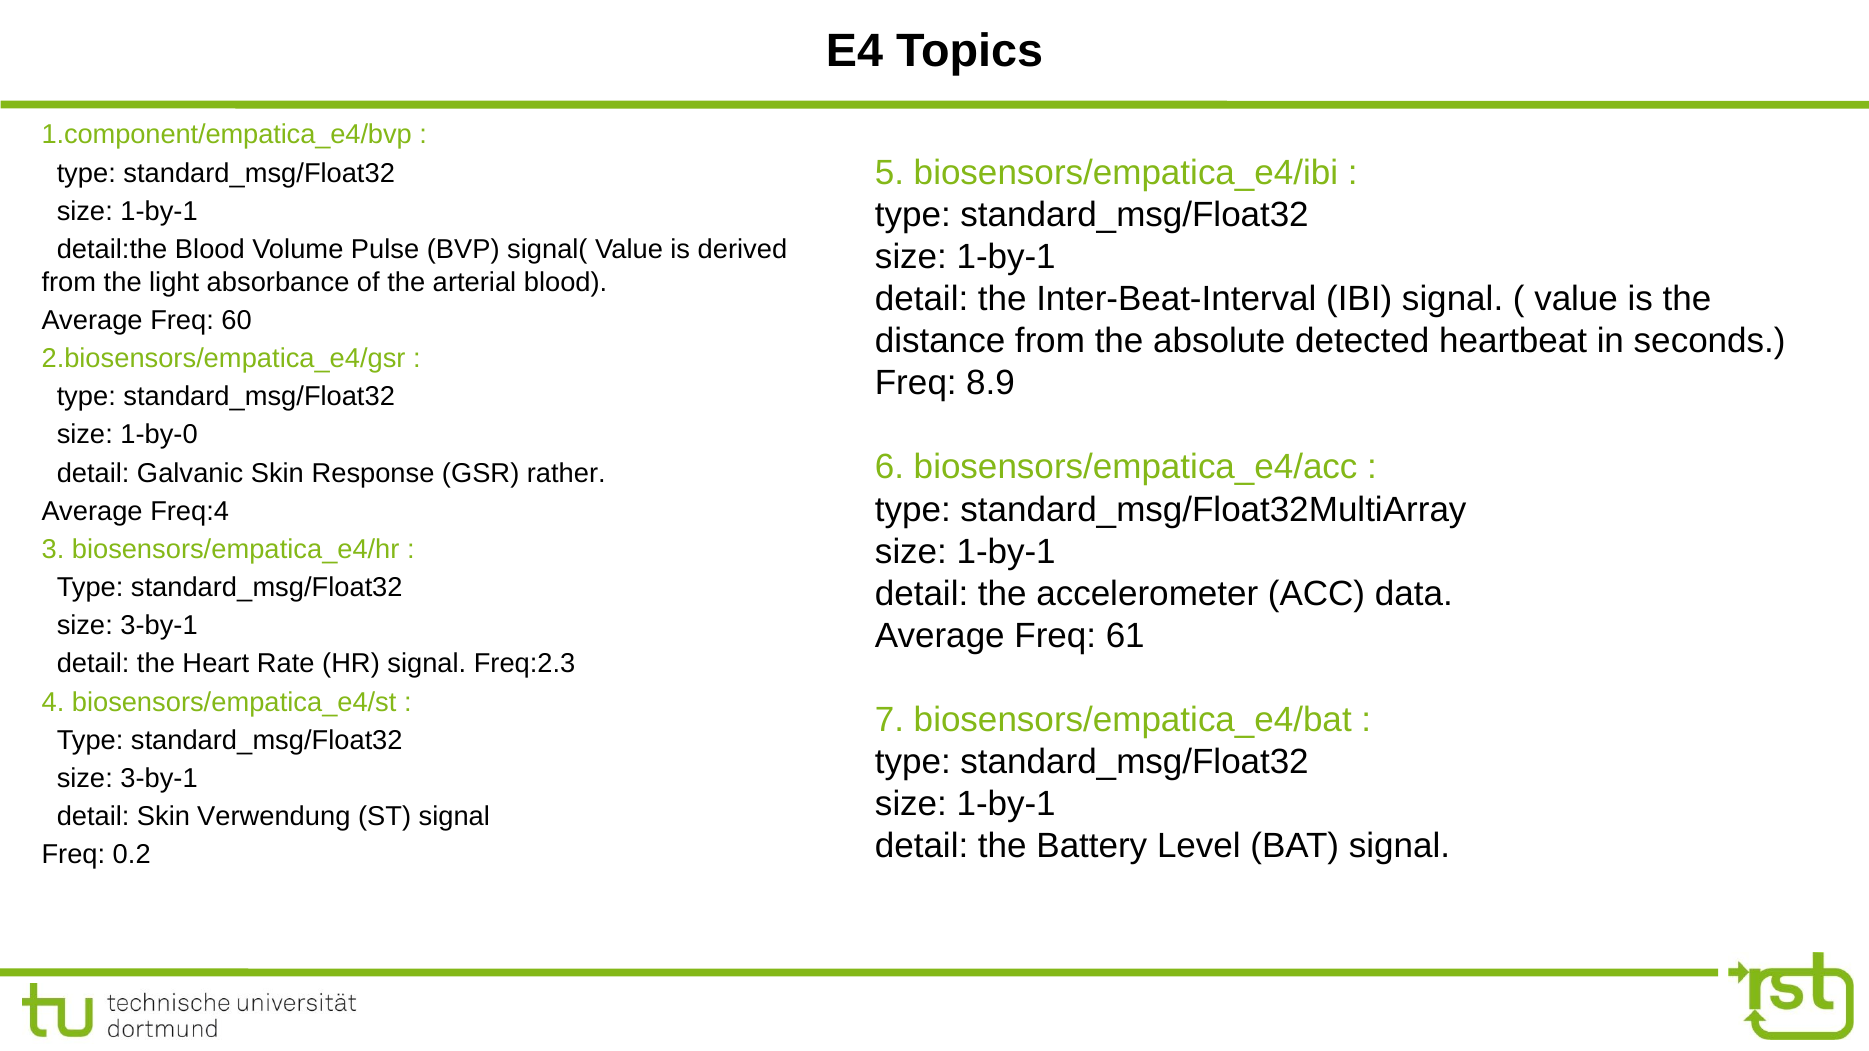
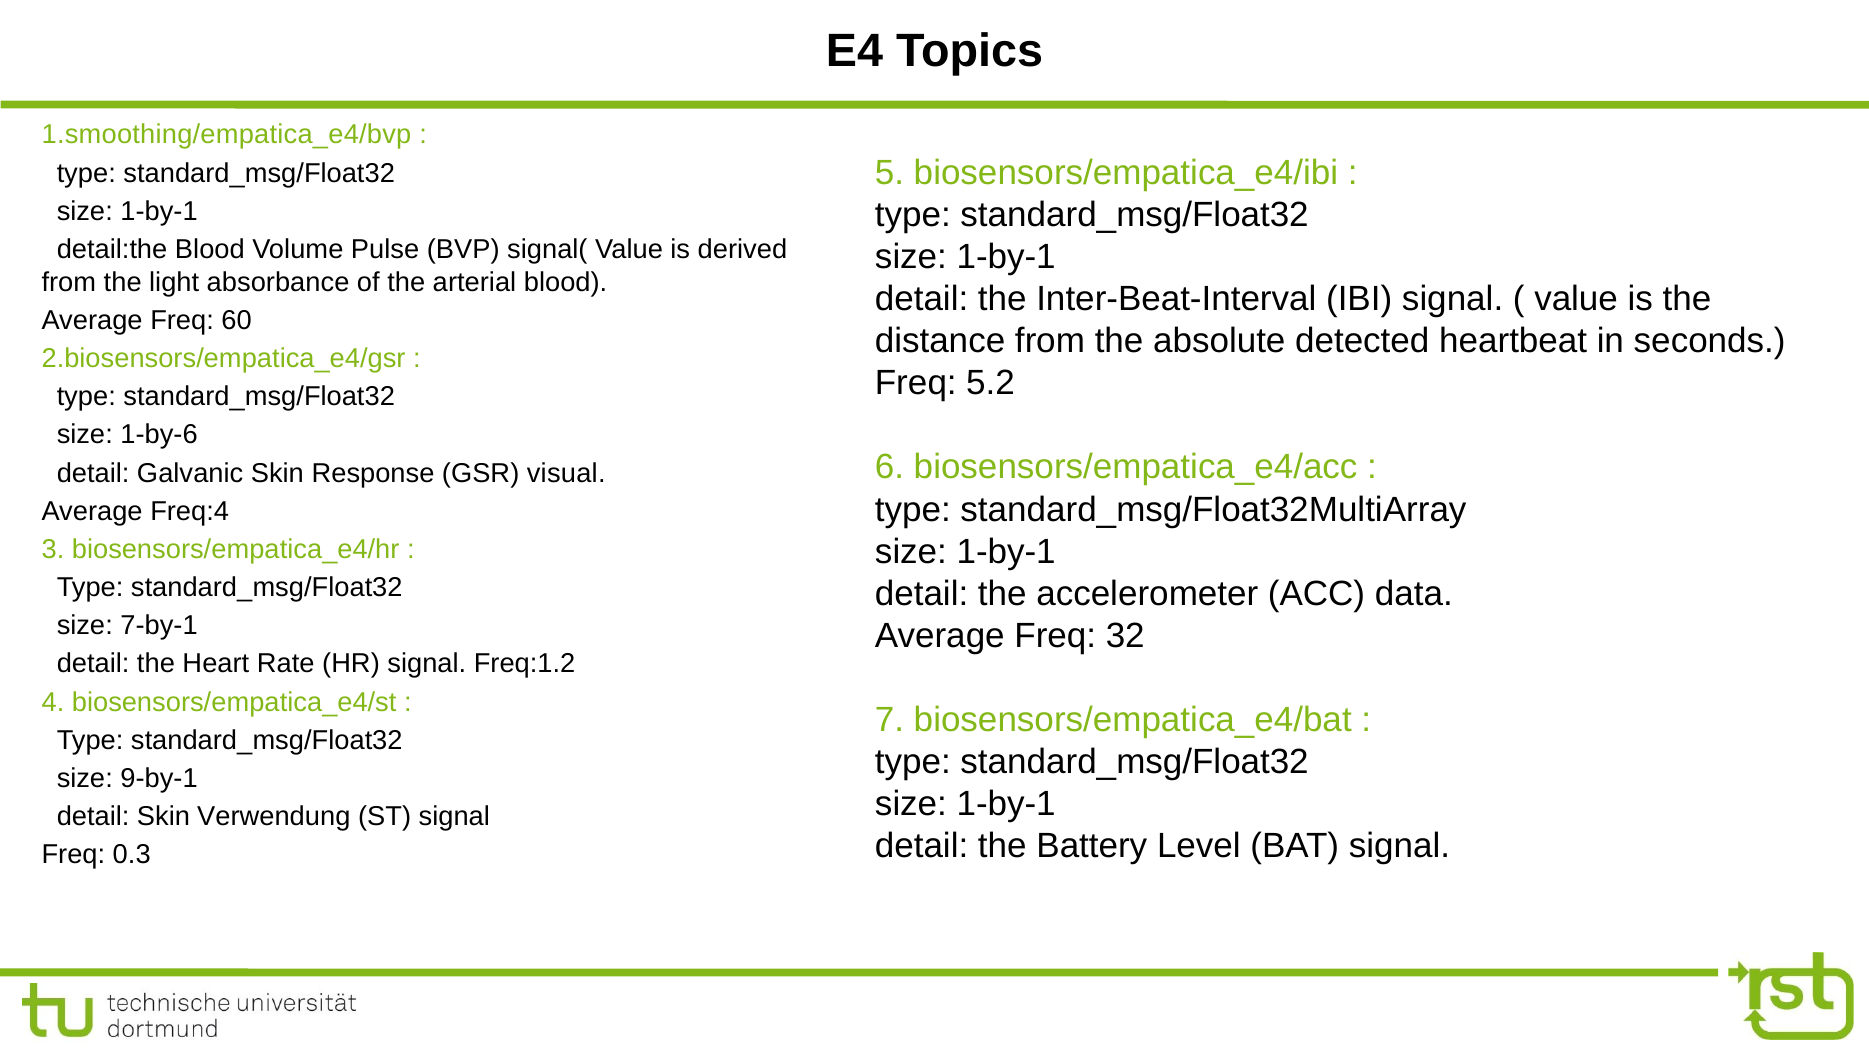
1.component/empatica_e4/bvp: 1.component/empatica_e4/bvp -> 1.smoothing/empatica_e4/bvp (226, 135)
8.9: 8.9 -> 5.2 (991, 383)
1-by-0: 1-by-0 -> 1-by-6 (159, 435)
rather: rather -> visual (566, 473)
3-by-1: 3-by-1 -> 7-by-1 (159, 626)
61: 61 -> 32 (1125, 636)
Freq:2.3: Freq:2.3 -> Freq:1.2 (525, 664)
3-by-1: 3-by-1 -> 9-by-1 (159, 779)
0.2: 0.2 -> 0.3 (132, 855)
